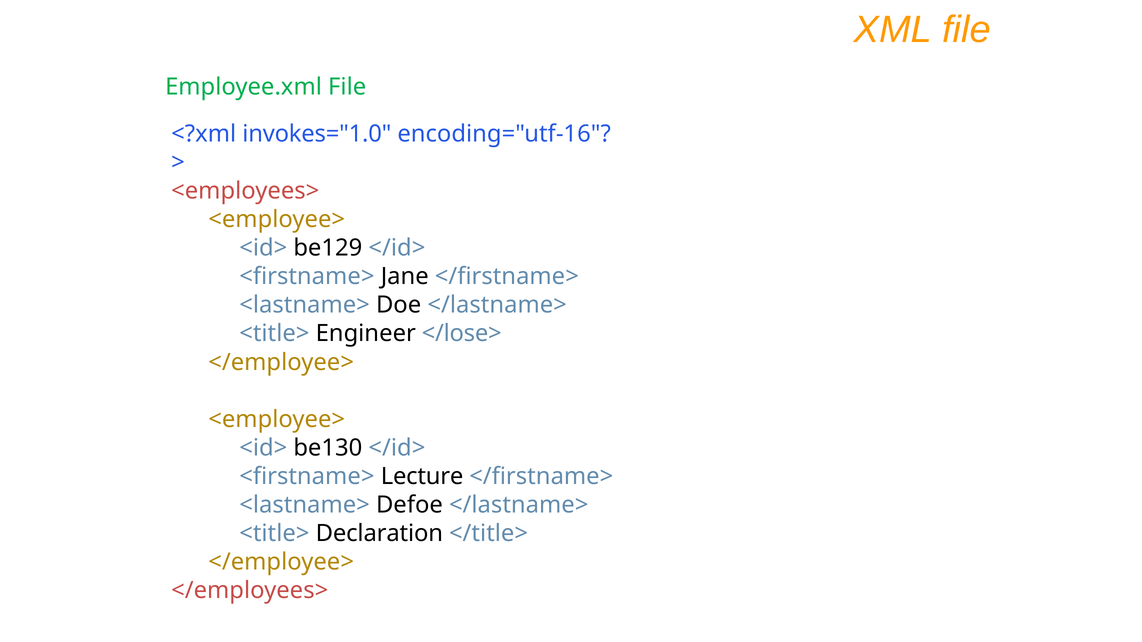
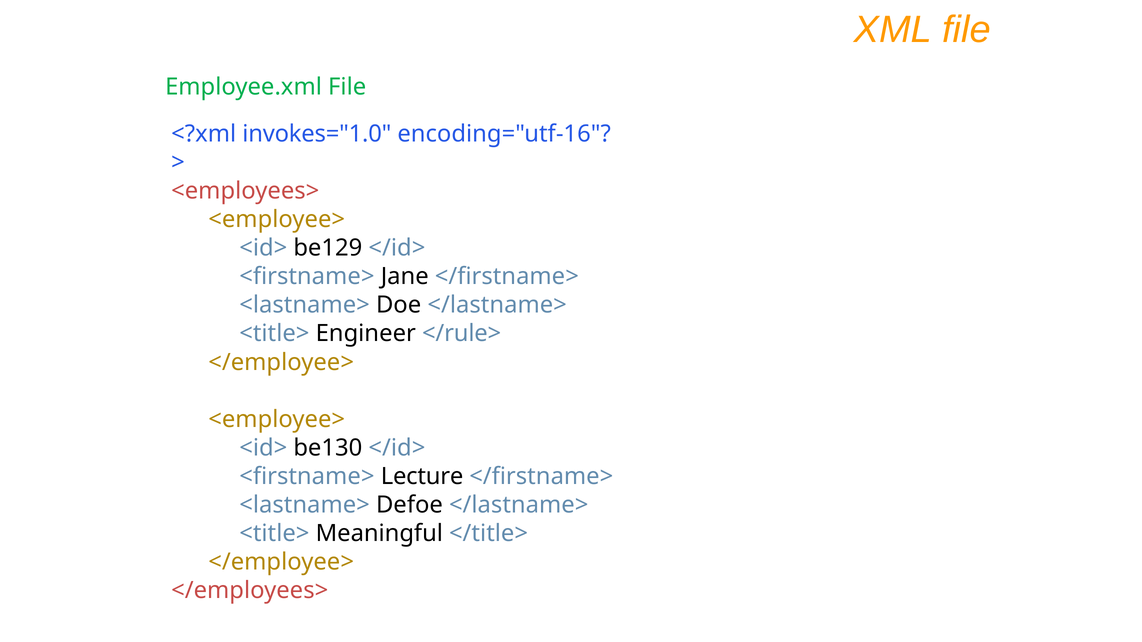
</lose>: </lose> -> </rule> (462, 334)
Declaration: Declaration -> Meaningful (379, 534)
